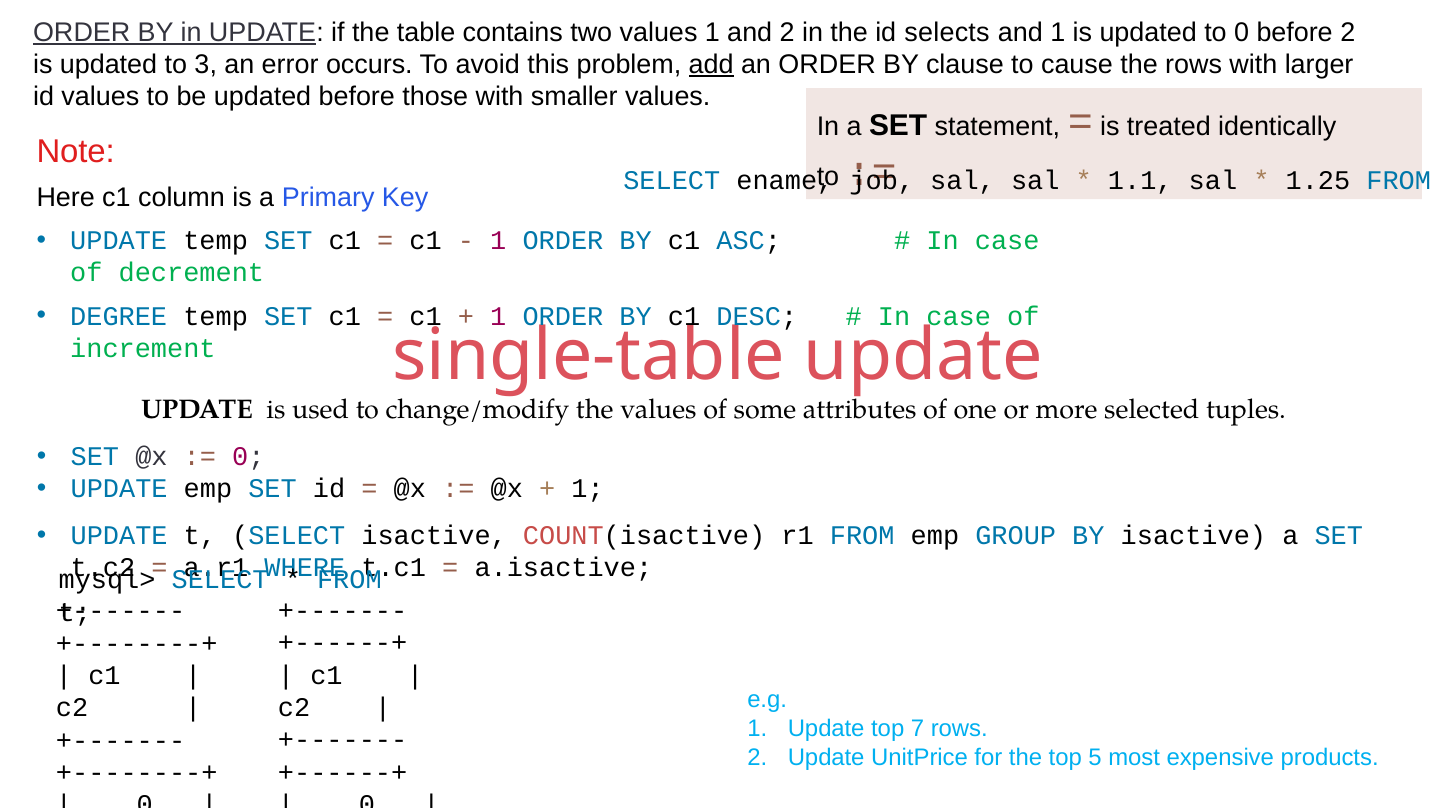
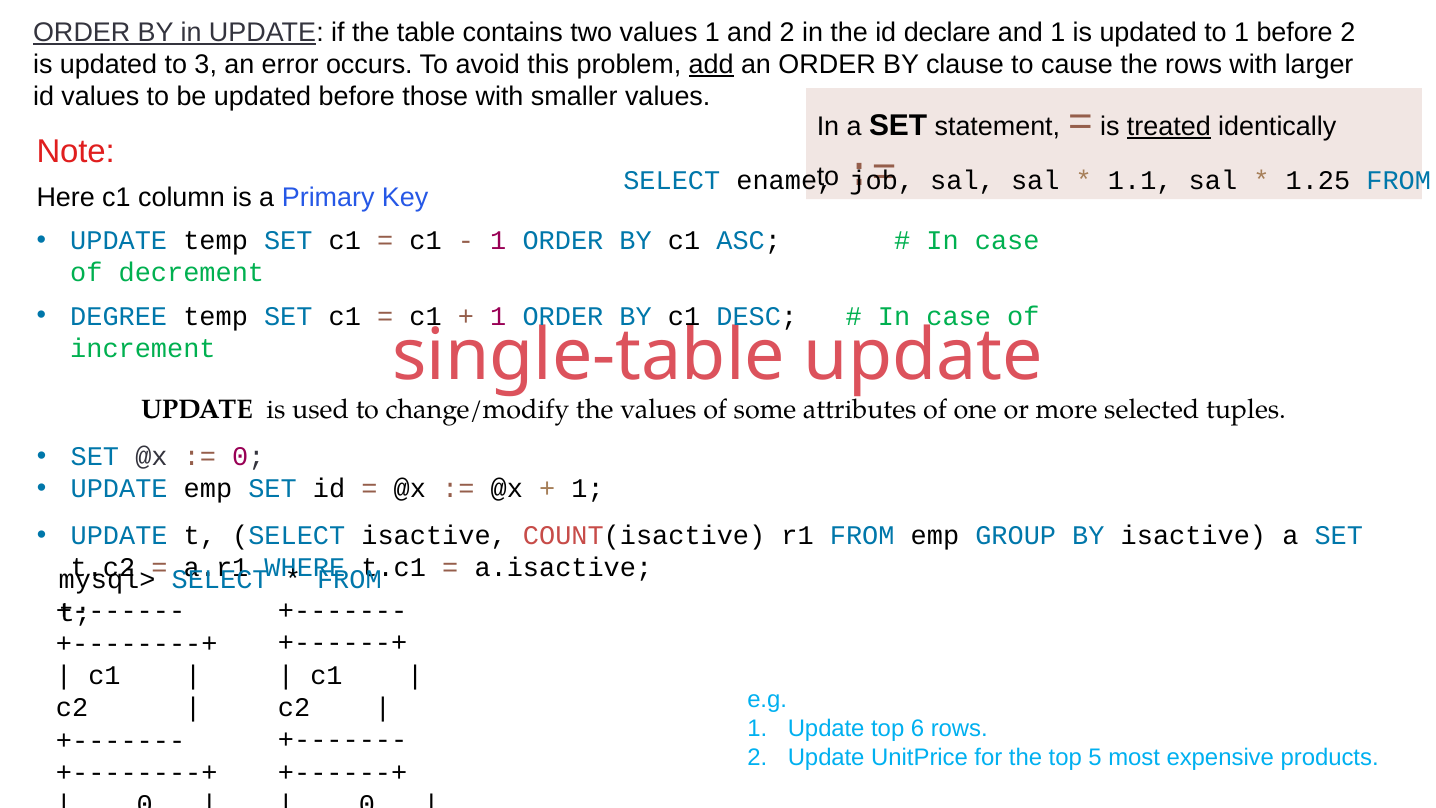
selects: selects -> declare (947, 32)
to 0: 0 -> 1 (1241, 32)
treated underline: none -> present (1169, 126)
top 7: 7 -> 6 (918, 729)
